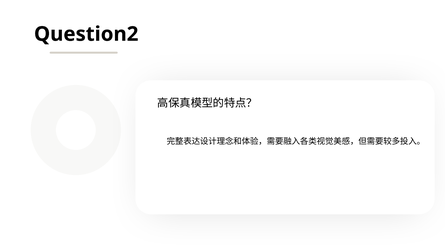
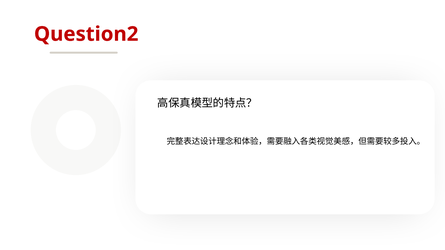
Question2 colour: black -> red (86, 34)
